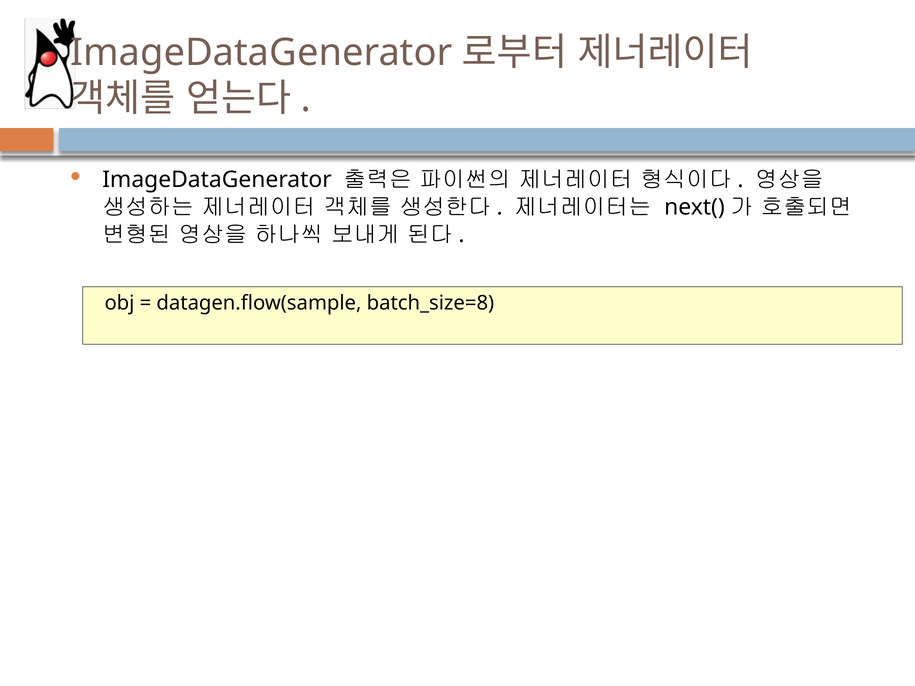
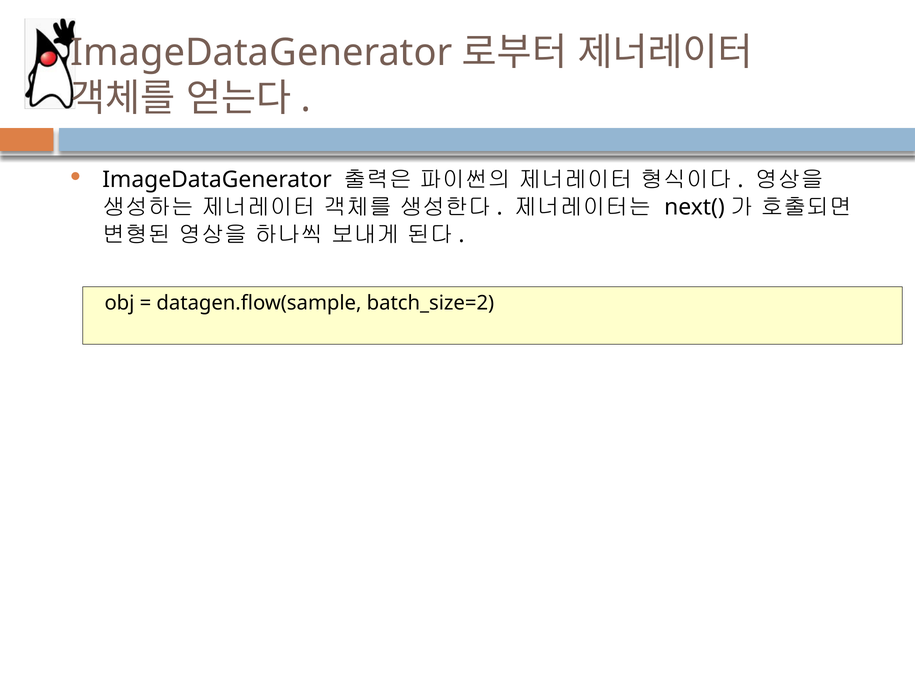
batch_size=8: batch_size=8 -> batch_size=2 (430, 303)
